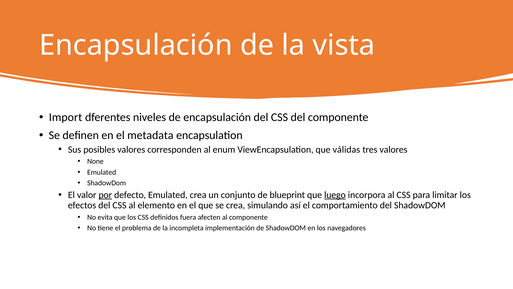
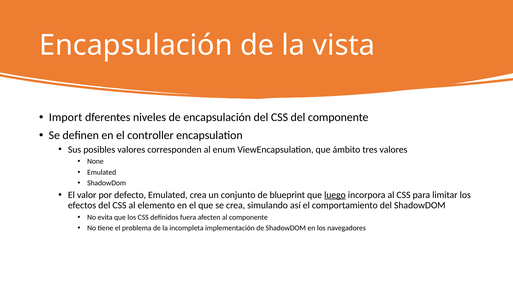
metadata: metadata -> controller (150, 135)
válidas: válidas -> ámbito (346, 149)
por underline: present -> none (105, 195)
